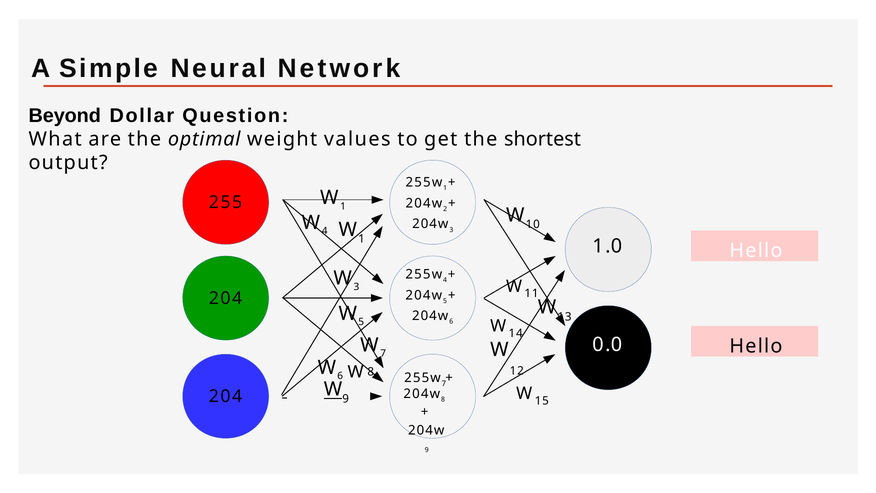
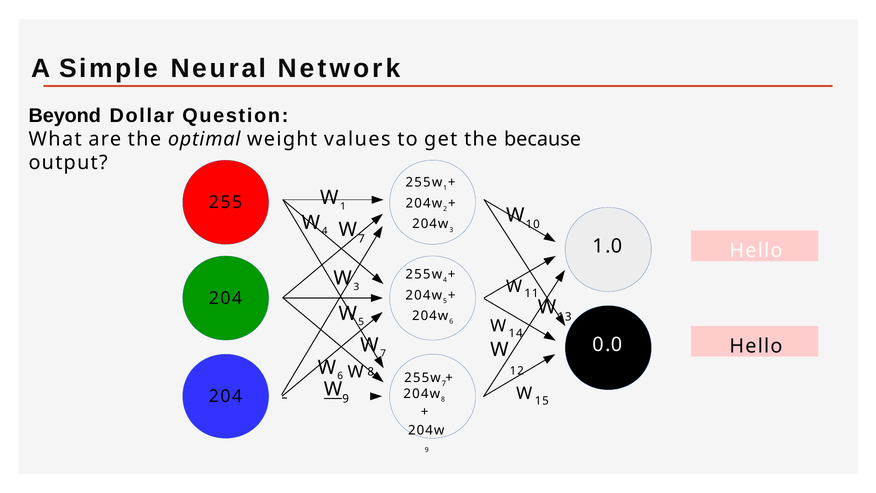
shortest: shortest -> because (543, 139)
1: 1 -> 7 (362, 239)
